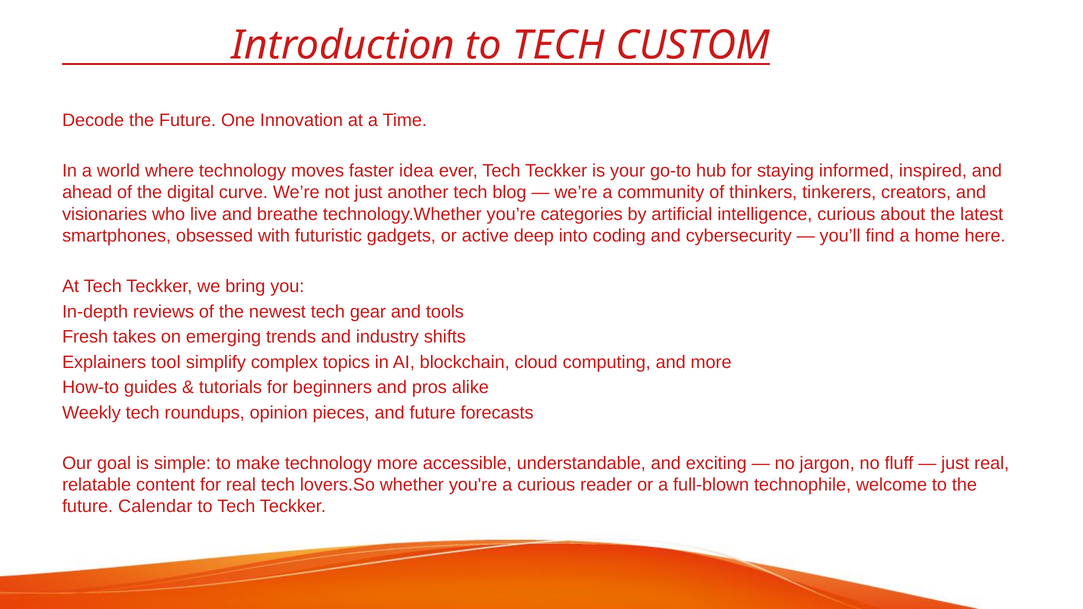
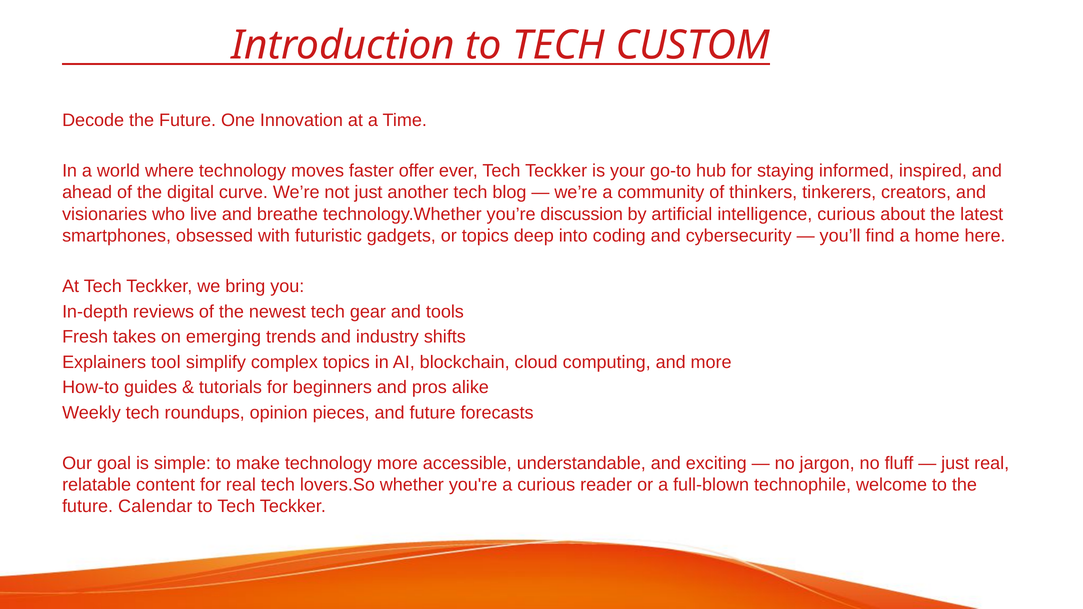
idea: idea -> offer (416, 171)
categories: categories -> discussion (582, 214)
or active: active -> topics (485, 236)
